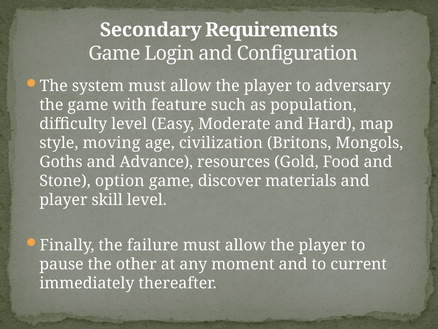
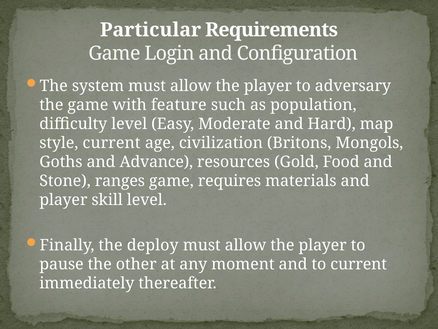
Secondary: Secondary -> Particular (151, 30)
style moving: moving -> current (112, 143)
option: option -> ranges (120, 181)
discover: discover -> requires (229, 181)
failure: failure -> deploy (153, 245)
